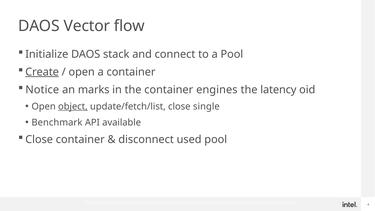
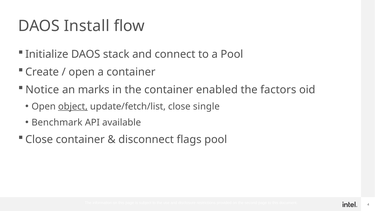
Vector: Vector -> Install (87, 26)
Create underline: present -> none (42, 72)
engines: engines -> enabled (217, 90)
latency: latency -> factors (278, 90)
used: used -> flags (189, 139)
